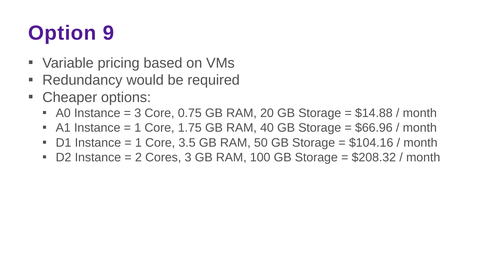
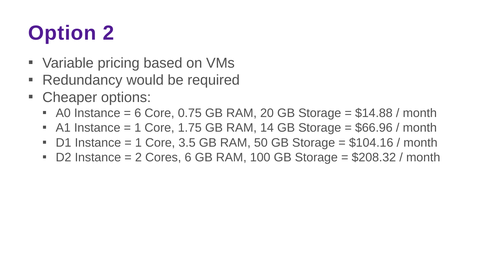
Option 9: 9 -> 2 (109, 33)
3: 3 -> 6 (138, 113)
40: 40 -> 14 (267, 128)
Cores 3: 3 -> 6 (188, 157)
